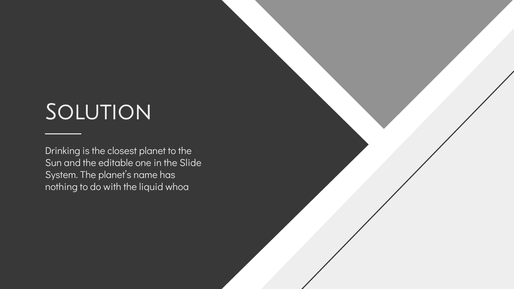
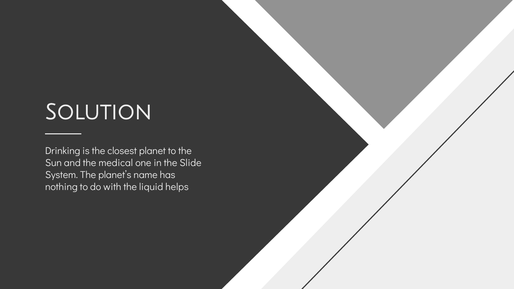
editable: editable -> medical (116, 163)
whoa: whoa -> helps (177, 187)
